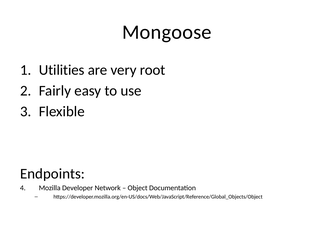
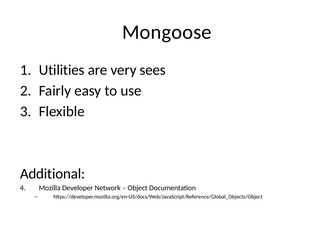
root: root -> sees (153, 70)
Endpoints: Endpoints -> Additional (53, 174)
